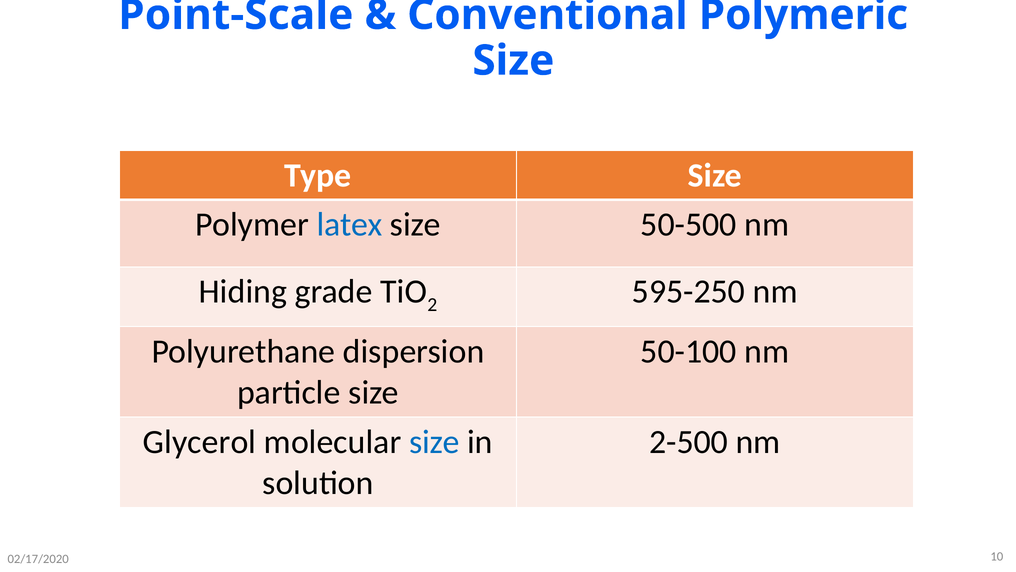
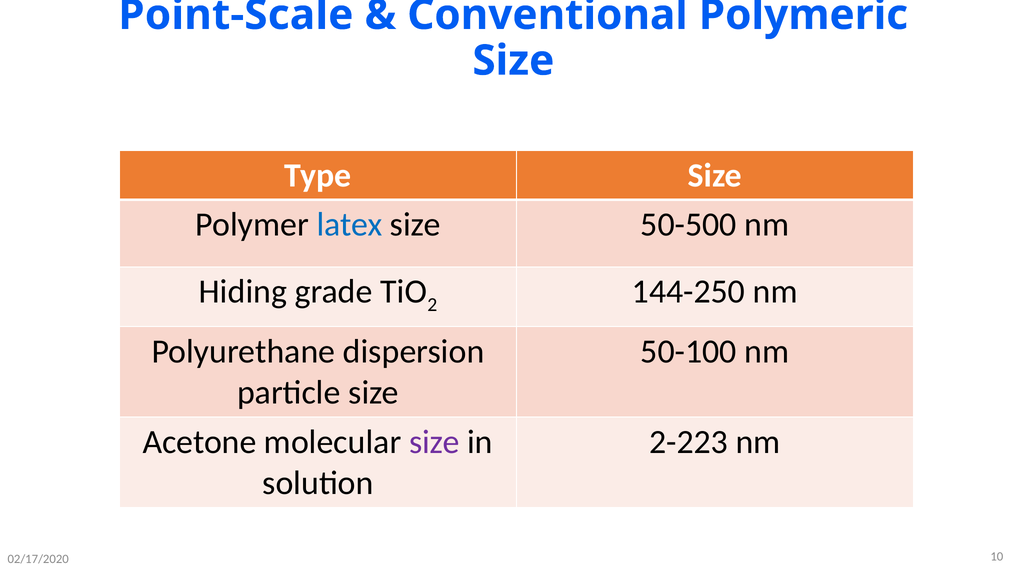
595-250: 595-250 -> 144-250 (689, 292)
Glycerol: Glycerol -> Acetone (200, 441)
size colour: blue -> purple (434, 441)
2-500: 2-500 -> 2-223 (689, 441)
